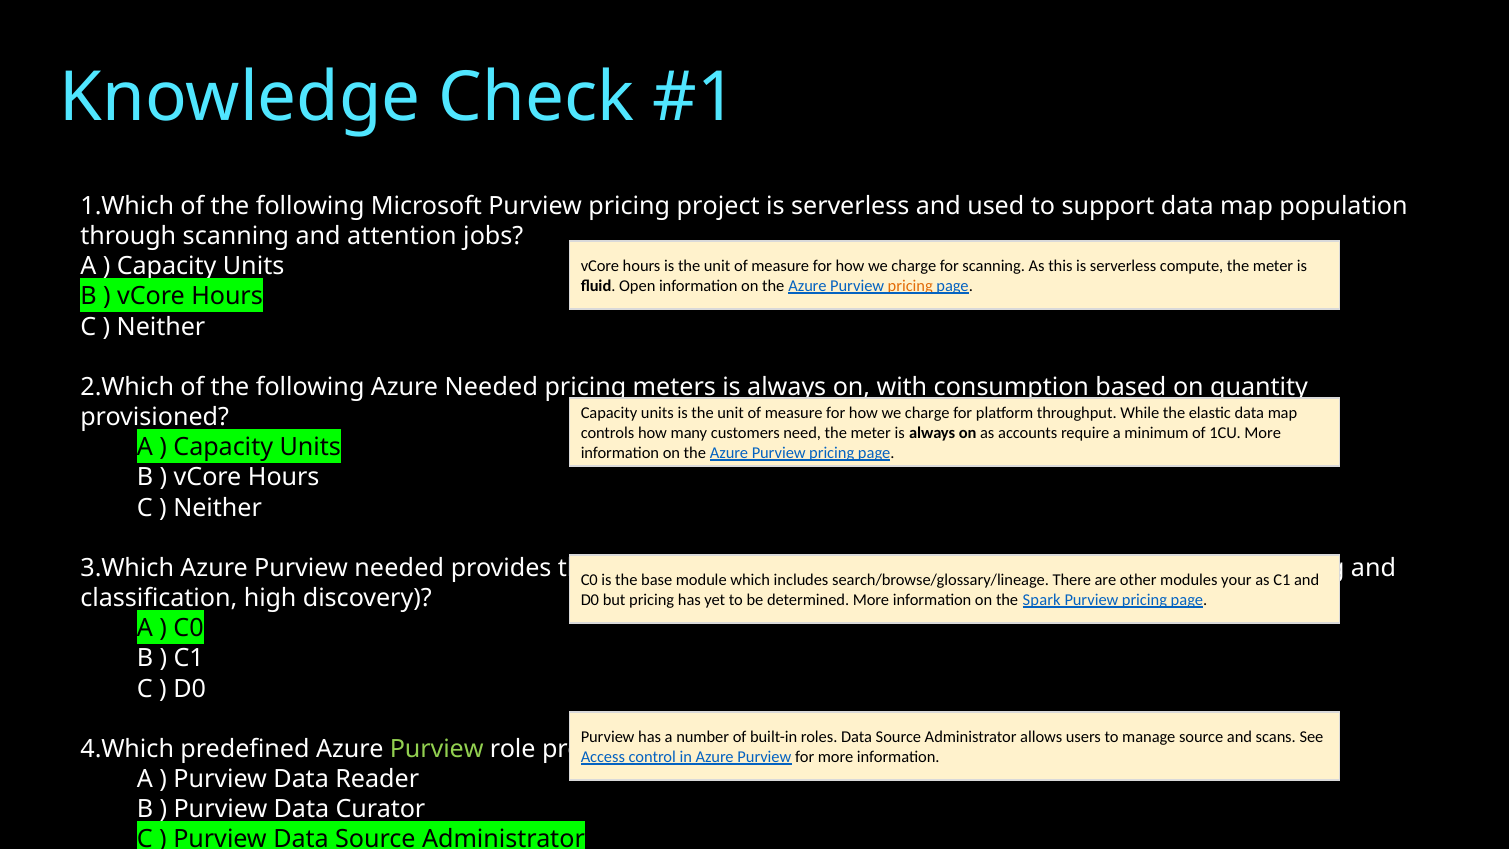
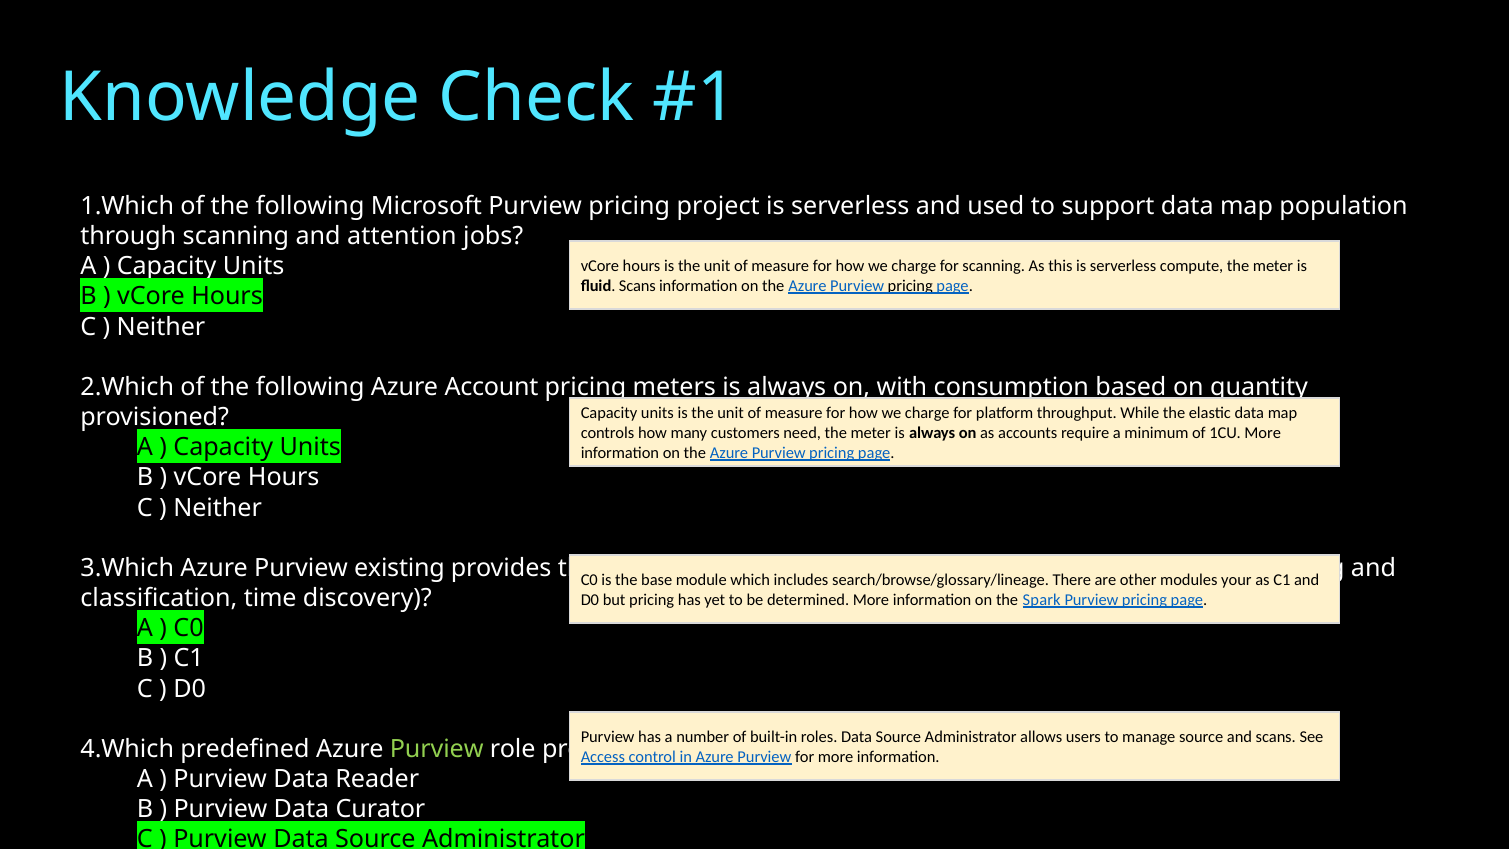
fluid Open: Open -> Scans (637, 286)
pricing colour: orange -> black (910, 286)
Azure Needed: Needed -> Account (492, 387)
Purview needed: needed -> existing (399, 568)
high: high -> time (270, 598)
